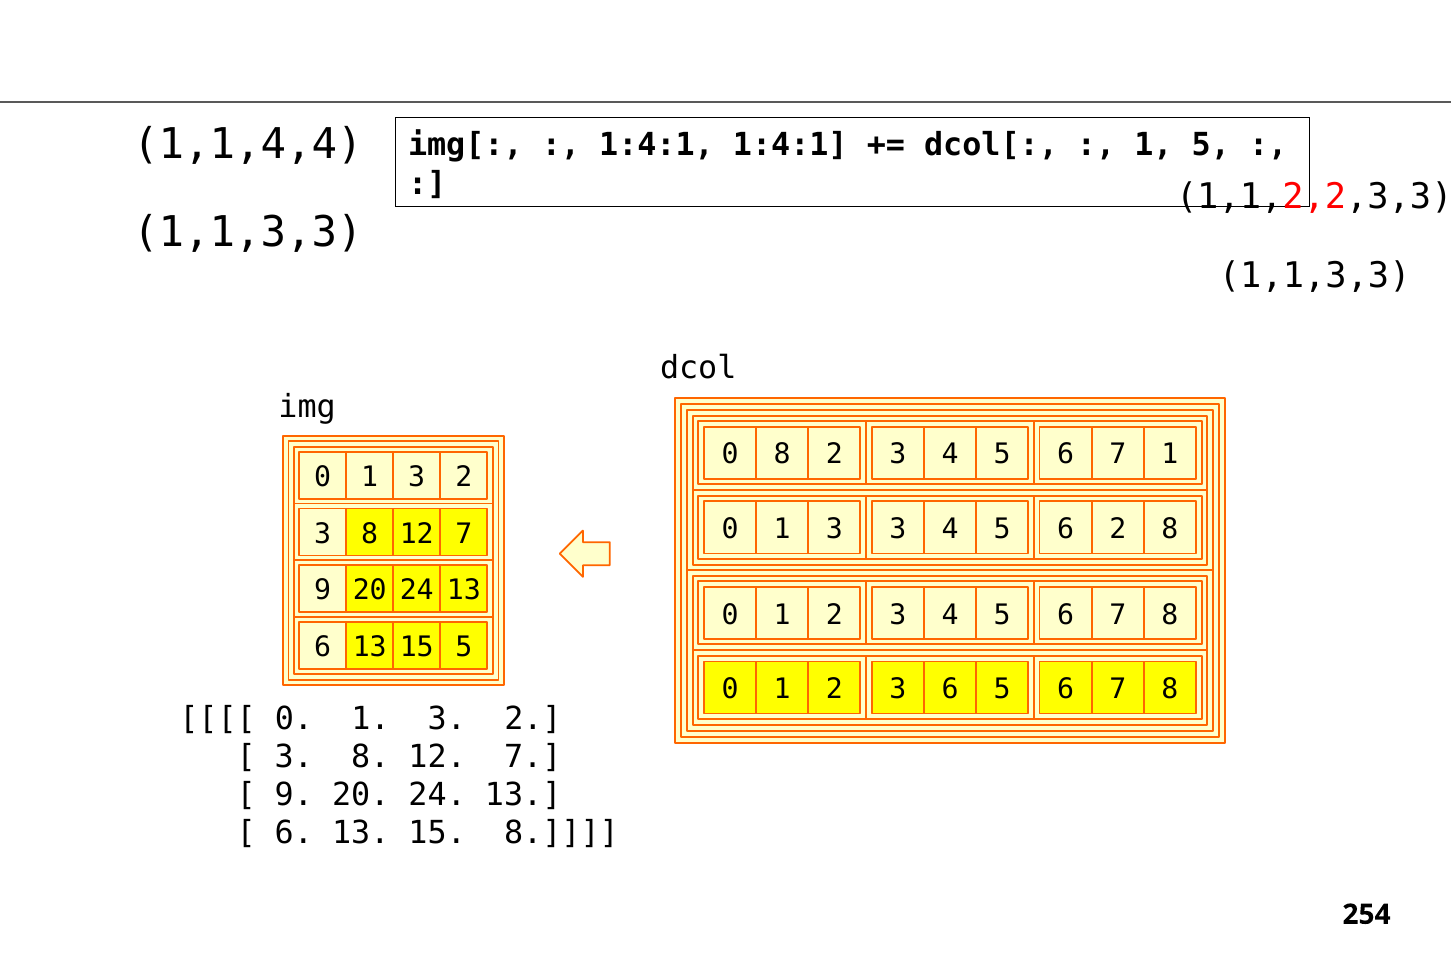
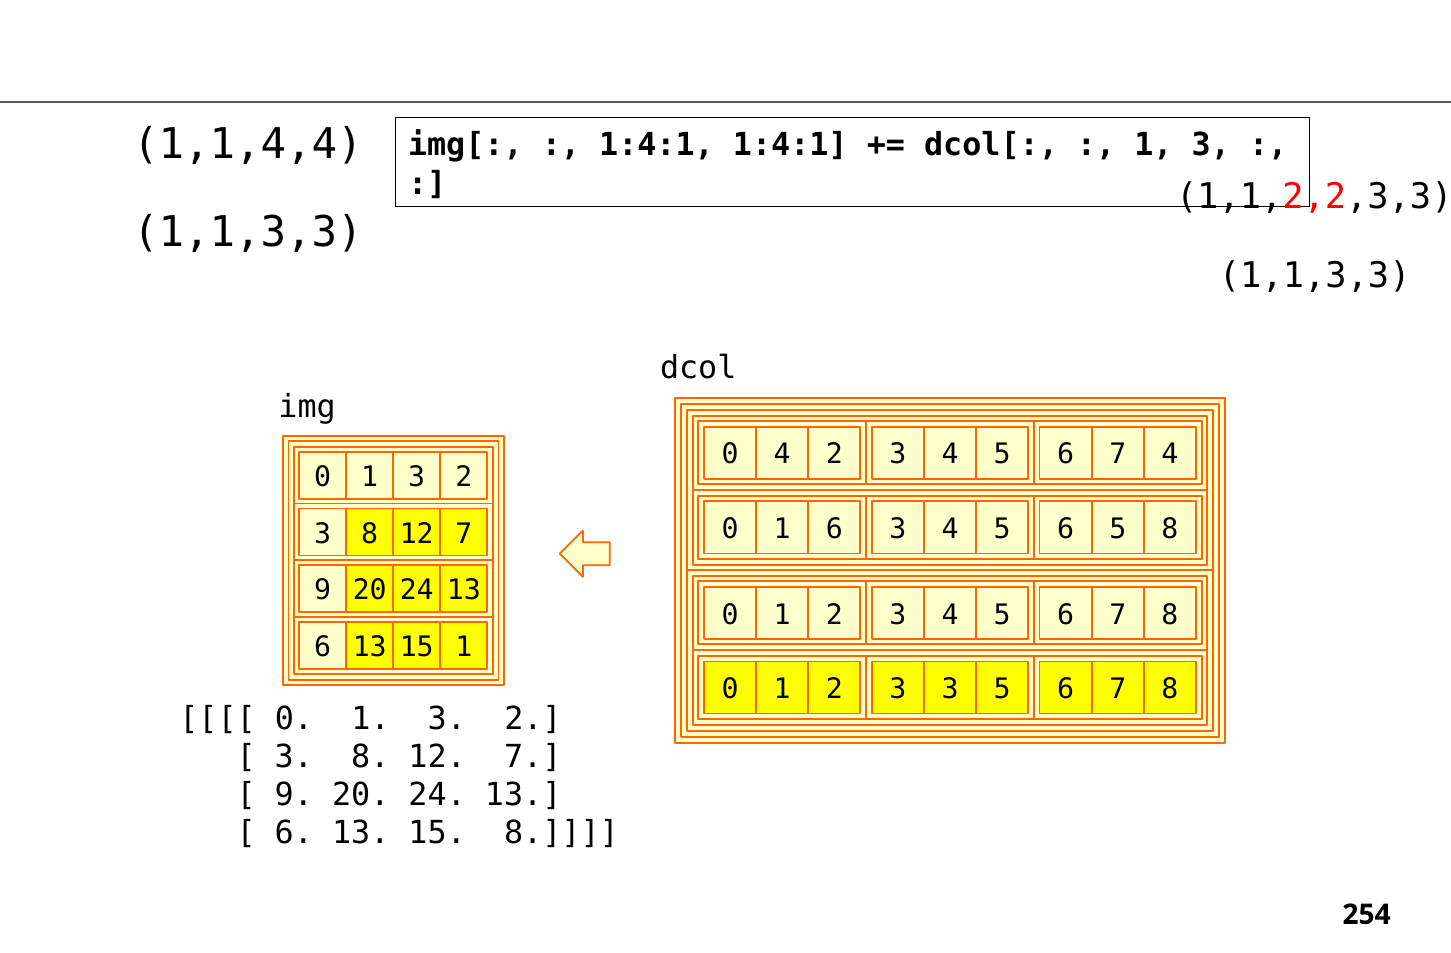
5: 5 -> 3 (1211, 146)
0 8: 8 -> 4 (782, 455)
7 1: 1 -> 4 (1170, 455)
3: 3 -> 6 (834, 529)
6 2: 2 -> 5 (1118, 529)
15 5: 5 -> 1 (464, 647)
3 6: 6 -> 3 (950, 689)
